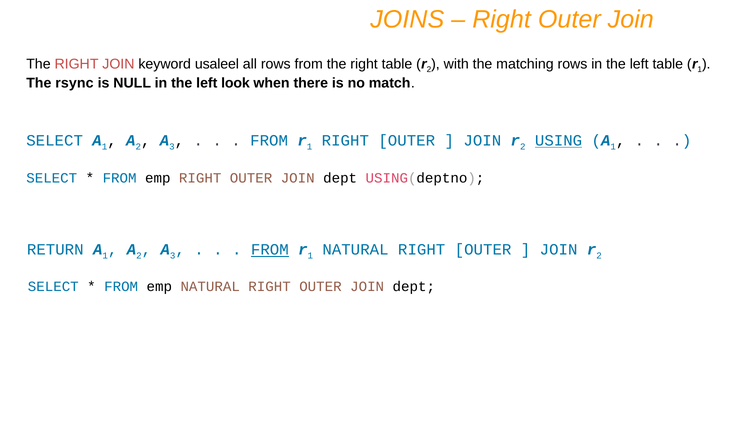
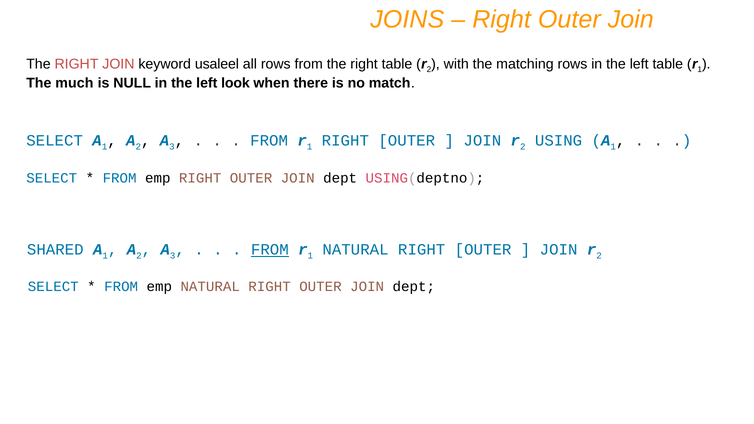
rsync: rsync -> much (74, 83)
USING underline: present -> none (559, 141)
RETURN: RETURN -> SHARED (55, 250)
